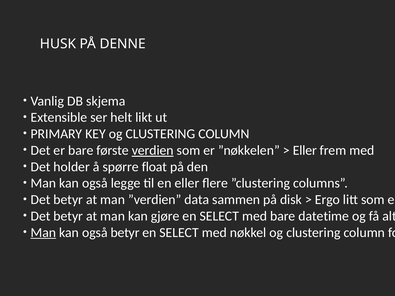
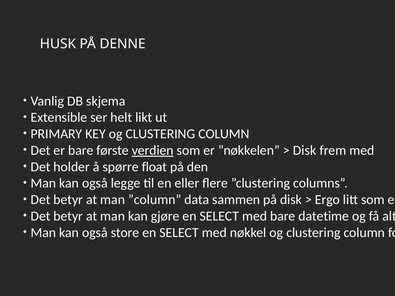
Eller: Eller -> Disk (305, 150)
”verdien: ”verdien -> ”column (155, 200)
Man underline: present -> none (43, 233)
også betyr: betyr -> store (125, 233)
